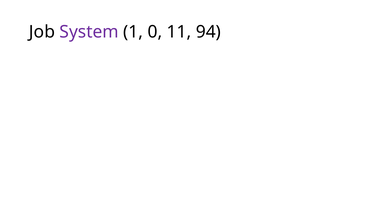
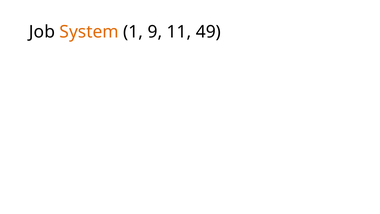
System colour: purple -> orange (89, 32)
0: 0 -> 9 (155, 32)
94: 94 -> 49 (208, 32)
